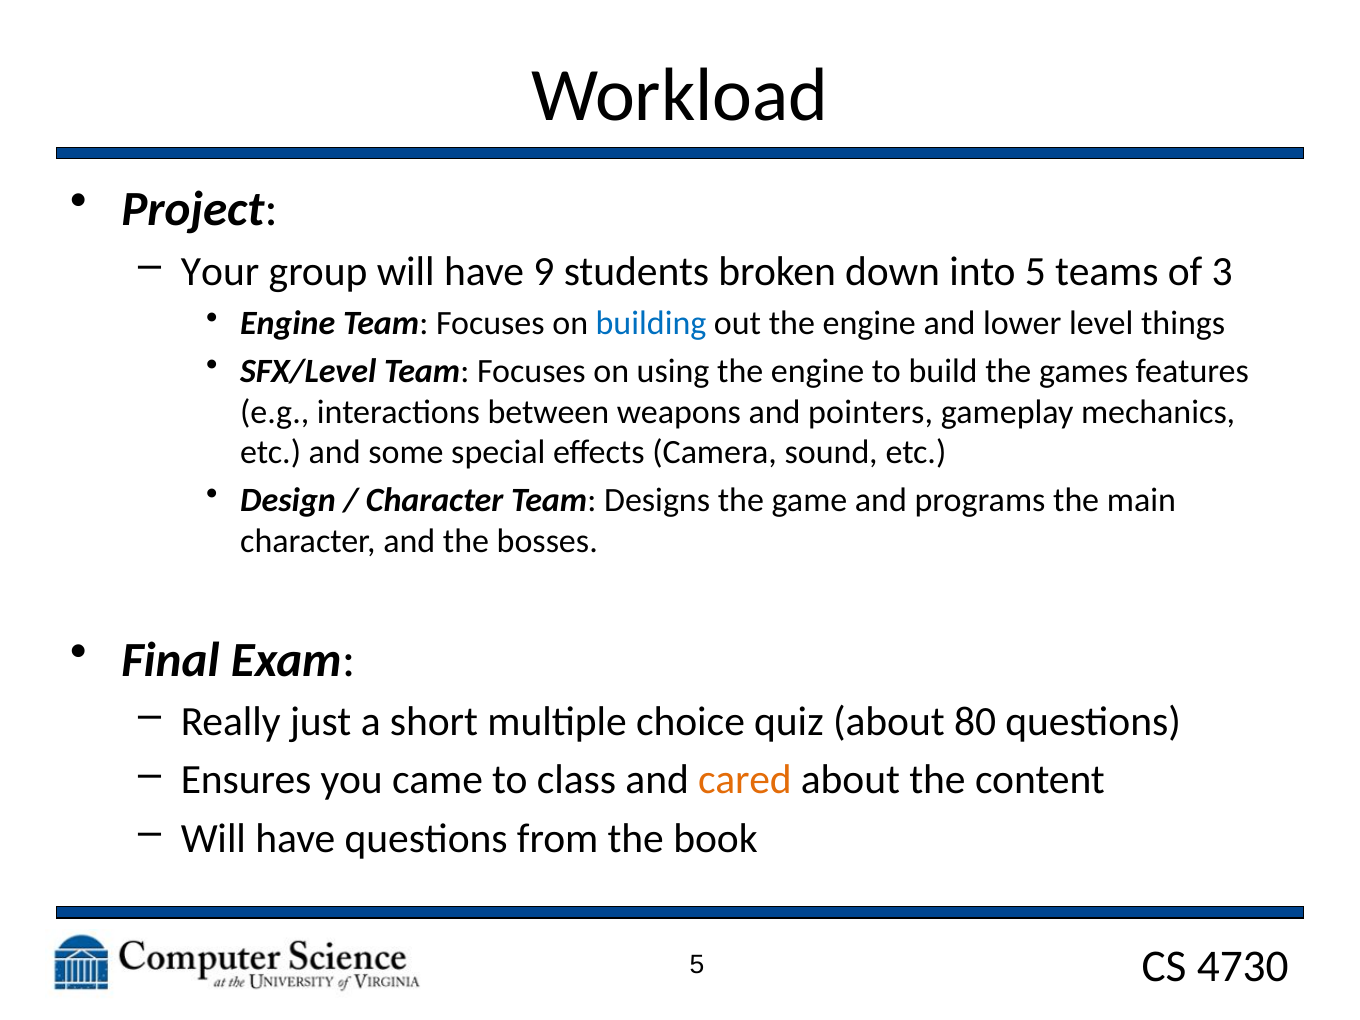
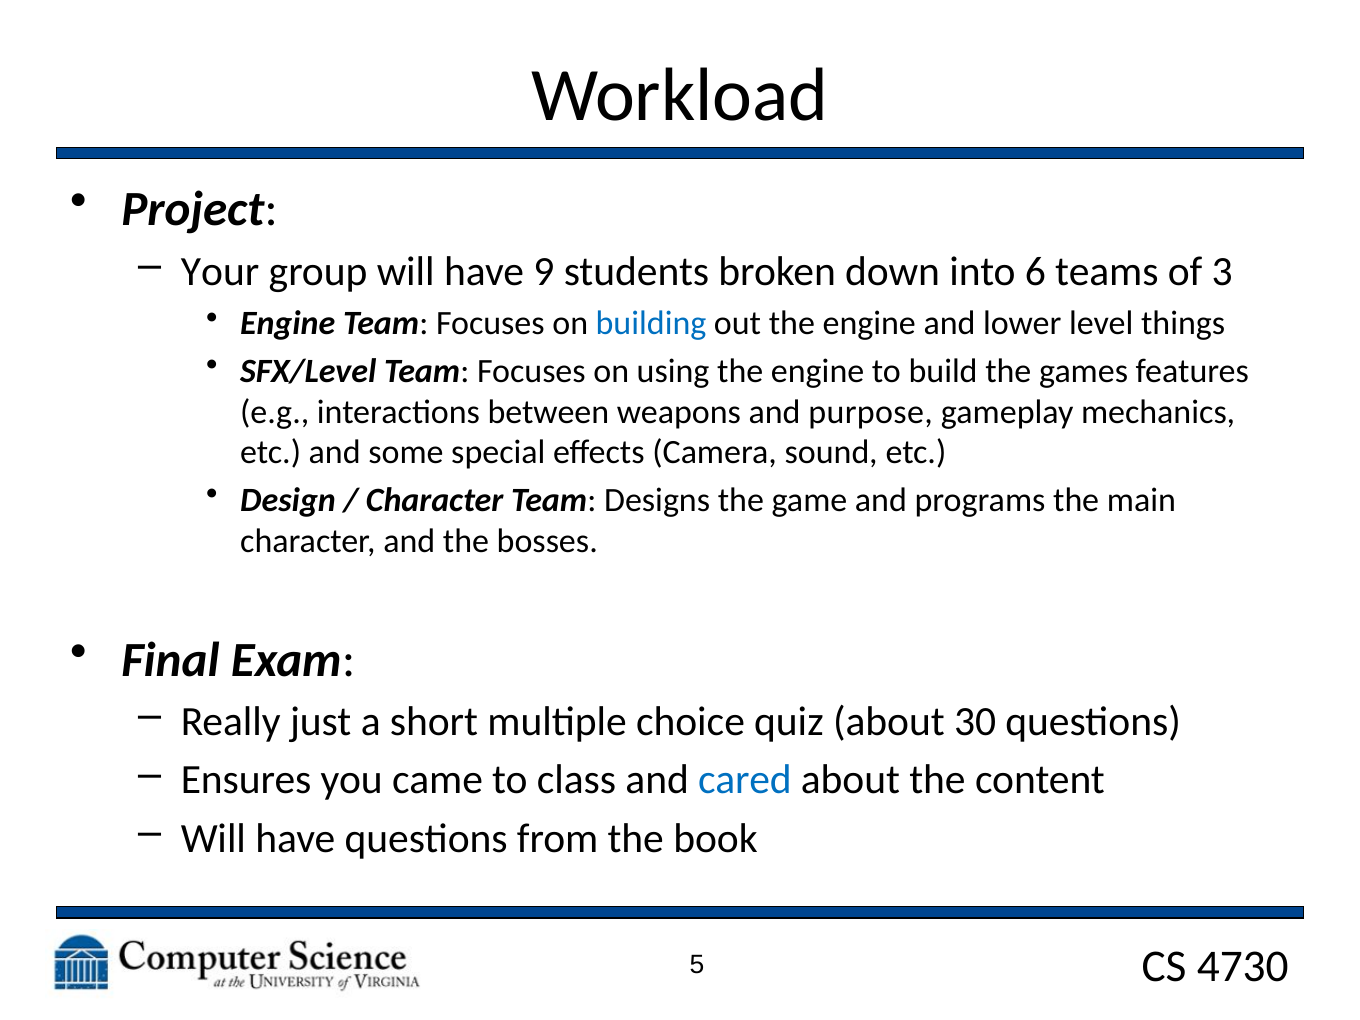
into 5: 5 -> 6 (1035, 272)
pointers: pointers -> purpose (871, 412)
80: 80 -> 30 (975, 722)
cared colour: orange -> blue (745, 780)
